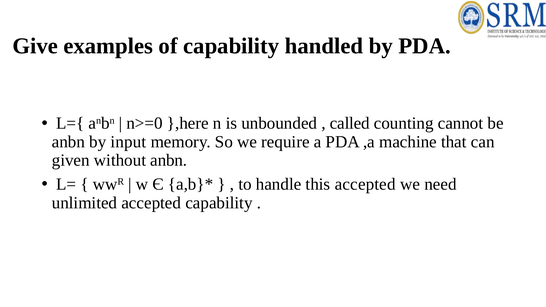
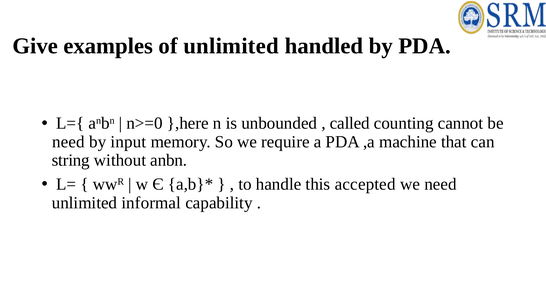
of capability: capability -> unlimited (231, 46)
anbn: anbn -> need (68, 142)
given: given -> string (71, 160)
unlimited accepted: accepted -> informal (151, 203)
